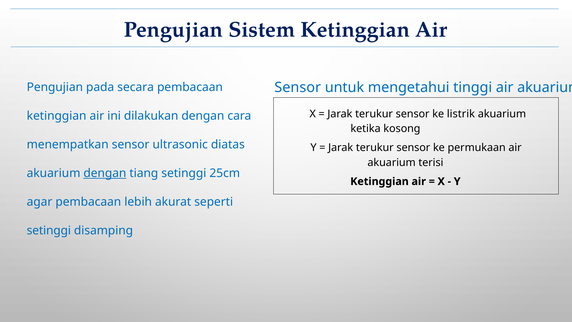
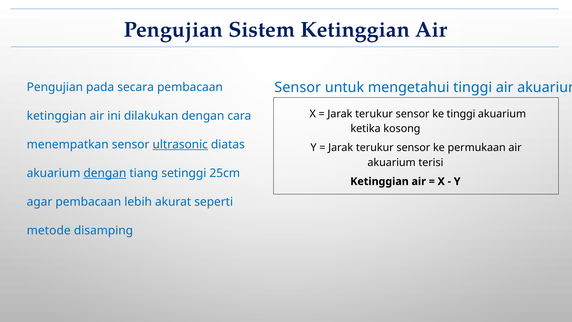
ke listrik: listrik -> tinggi (461, 114)
ultrasonic underline: none -> present (180, 144)
setinggi: setinggi -> metode (49, 230)
